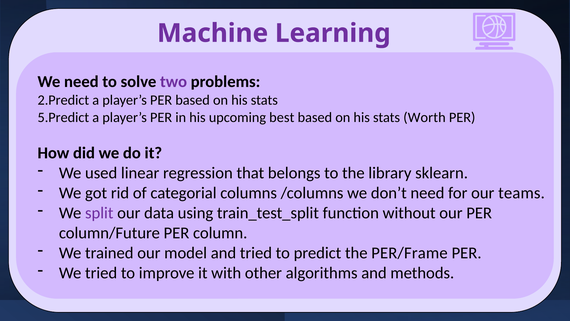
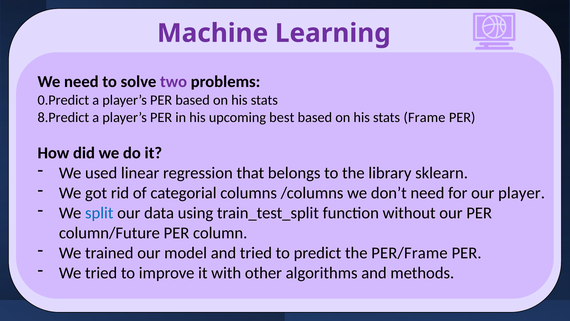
2.Predict: 2.Predict -> 0.Predict (63, 100)
5.Predict: 5.Predict -> 8.Predict (63, 117)
Worth: Worth -> Frame (424, 117)
teams: teams -> player (522, 193)
split colour: purple -> blue (99, 213)
